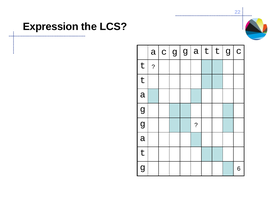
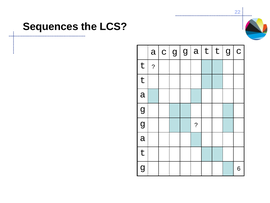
Expression: Expression -> Sequences (51, 27)
